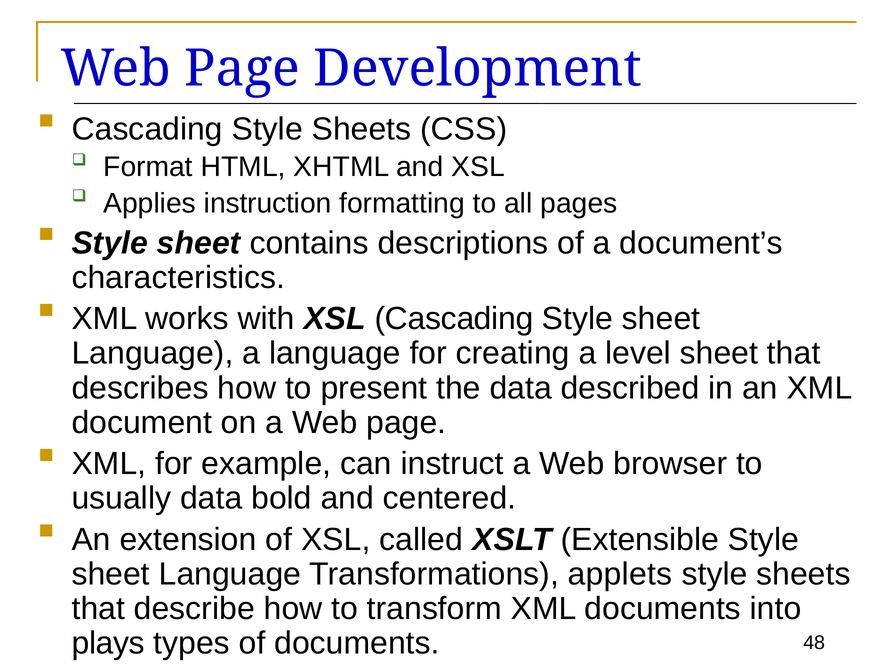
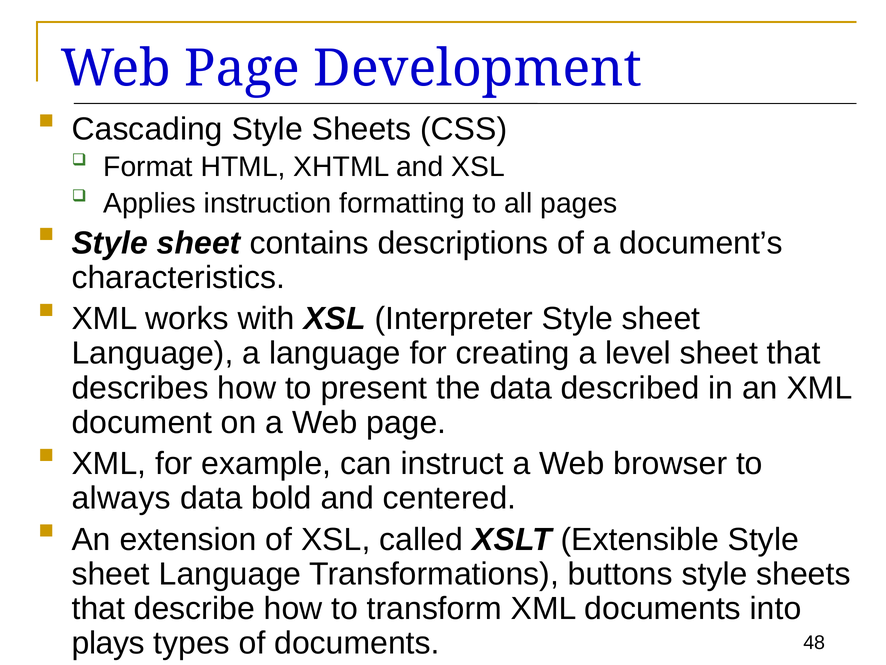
XSL Cascading: Cascading -> Interpreter (454, 319)
usually: usually -> always (121, 498)
applets: applets -> buttons (620, 574)
